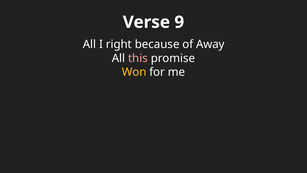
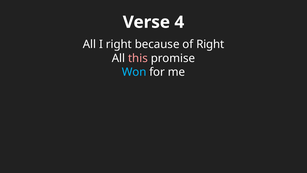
9: 9 -> 4 (179, 22)
of Away: Away -> Right (210, 44)
Won colour: yellow -> light blue (134, 72)
